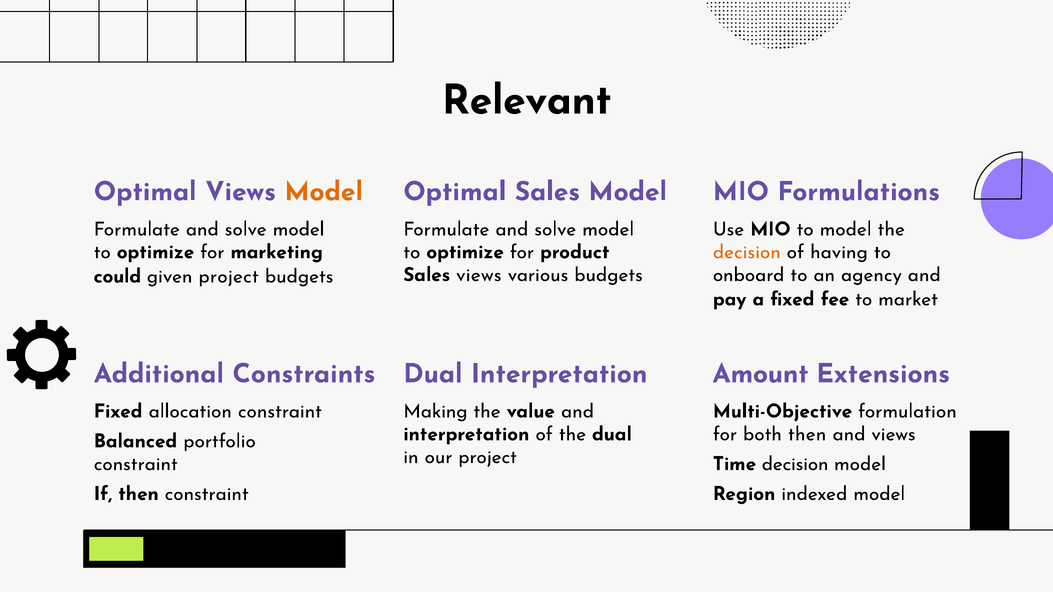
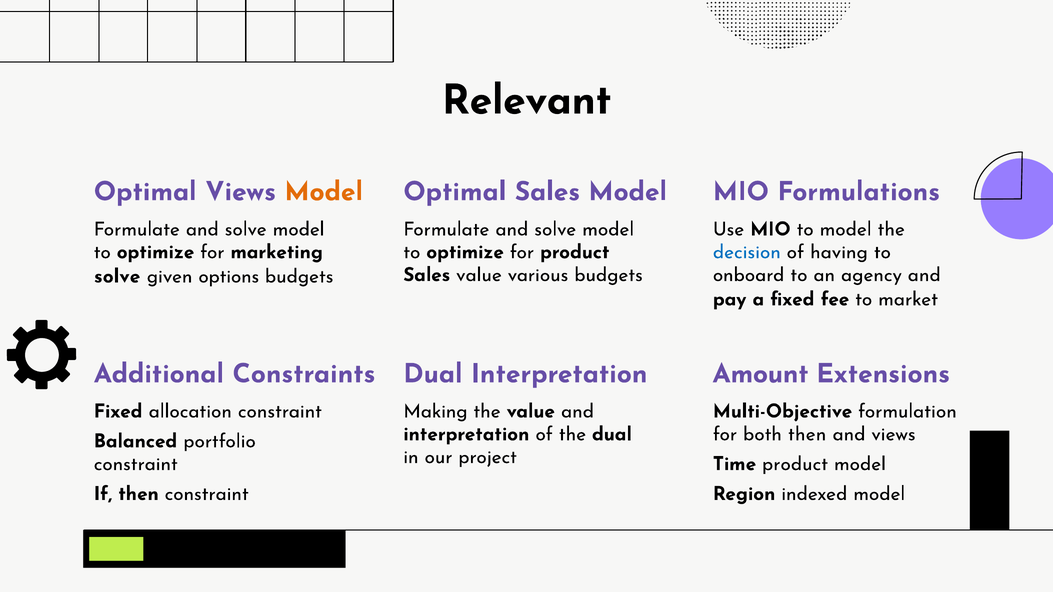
decision colour: orange -> blue (747, 252)
Sales views: views -> value (479, 275)
could: could -> solve (117, 276)
given project: project -> options (229, 276)
Time decision: decision -> product (795, 464)
